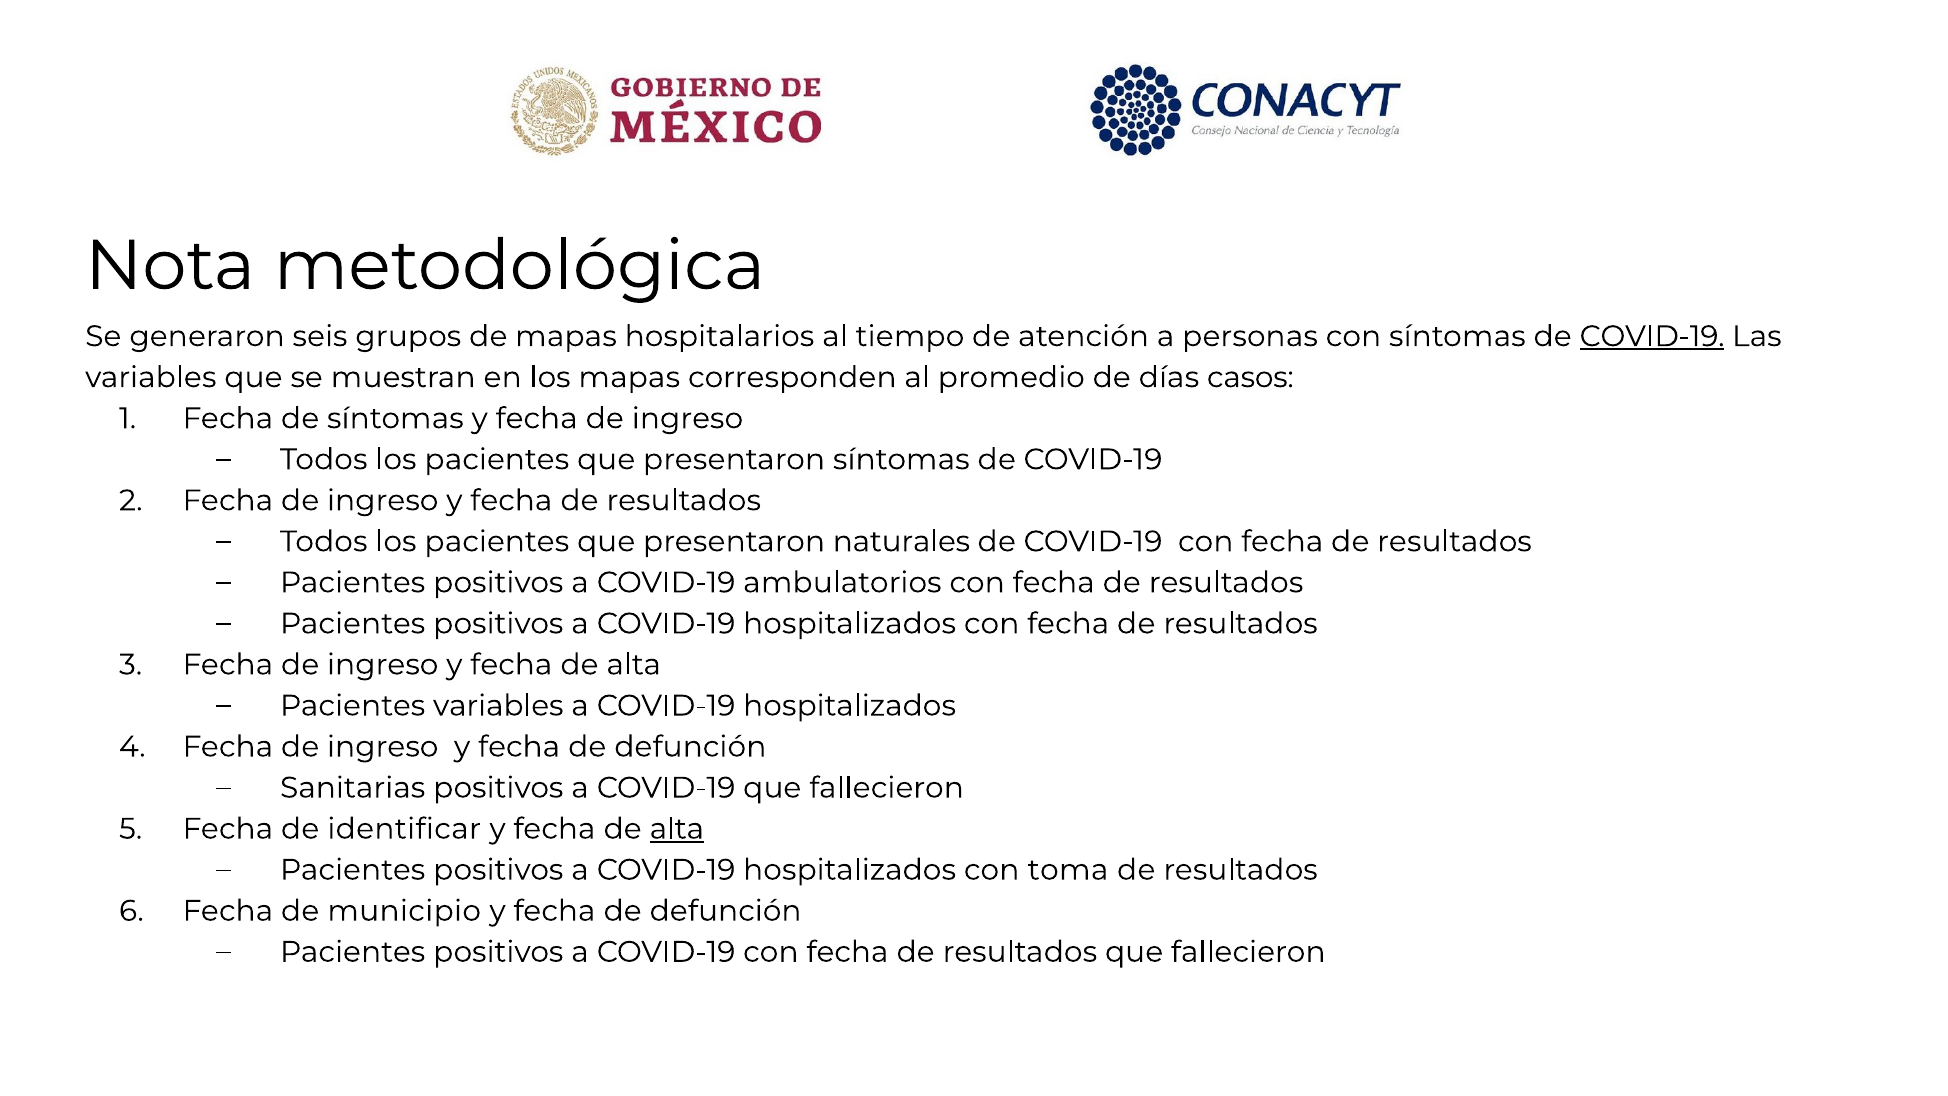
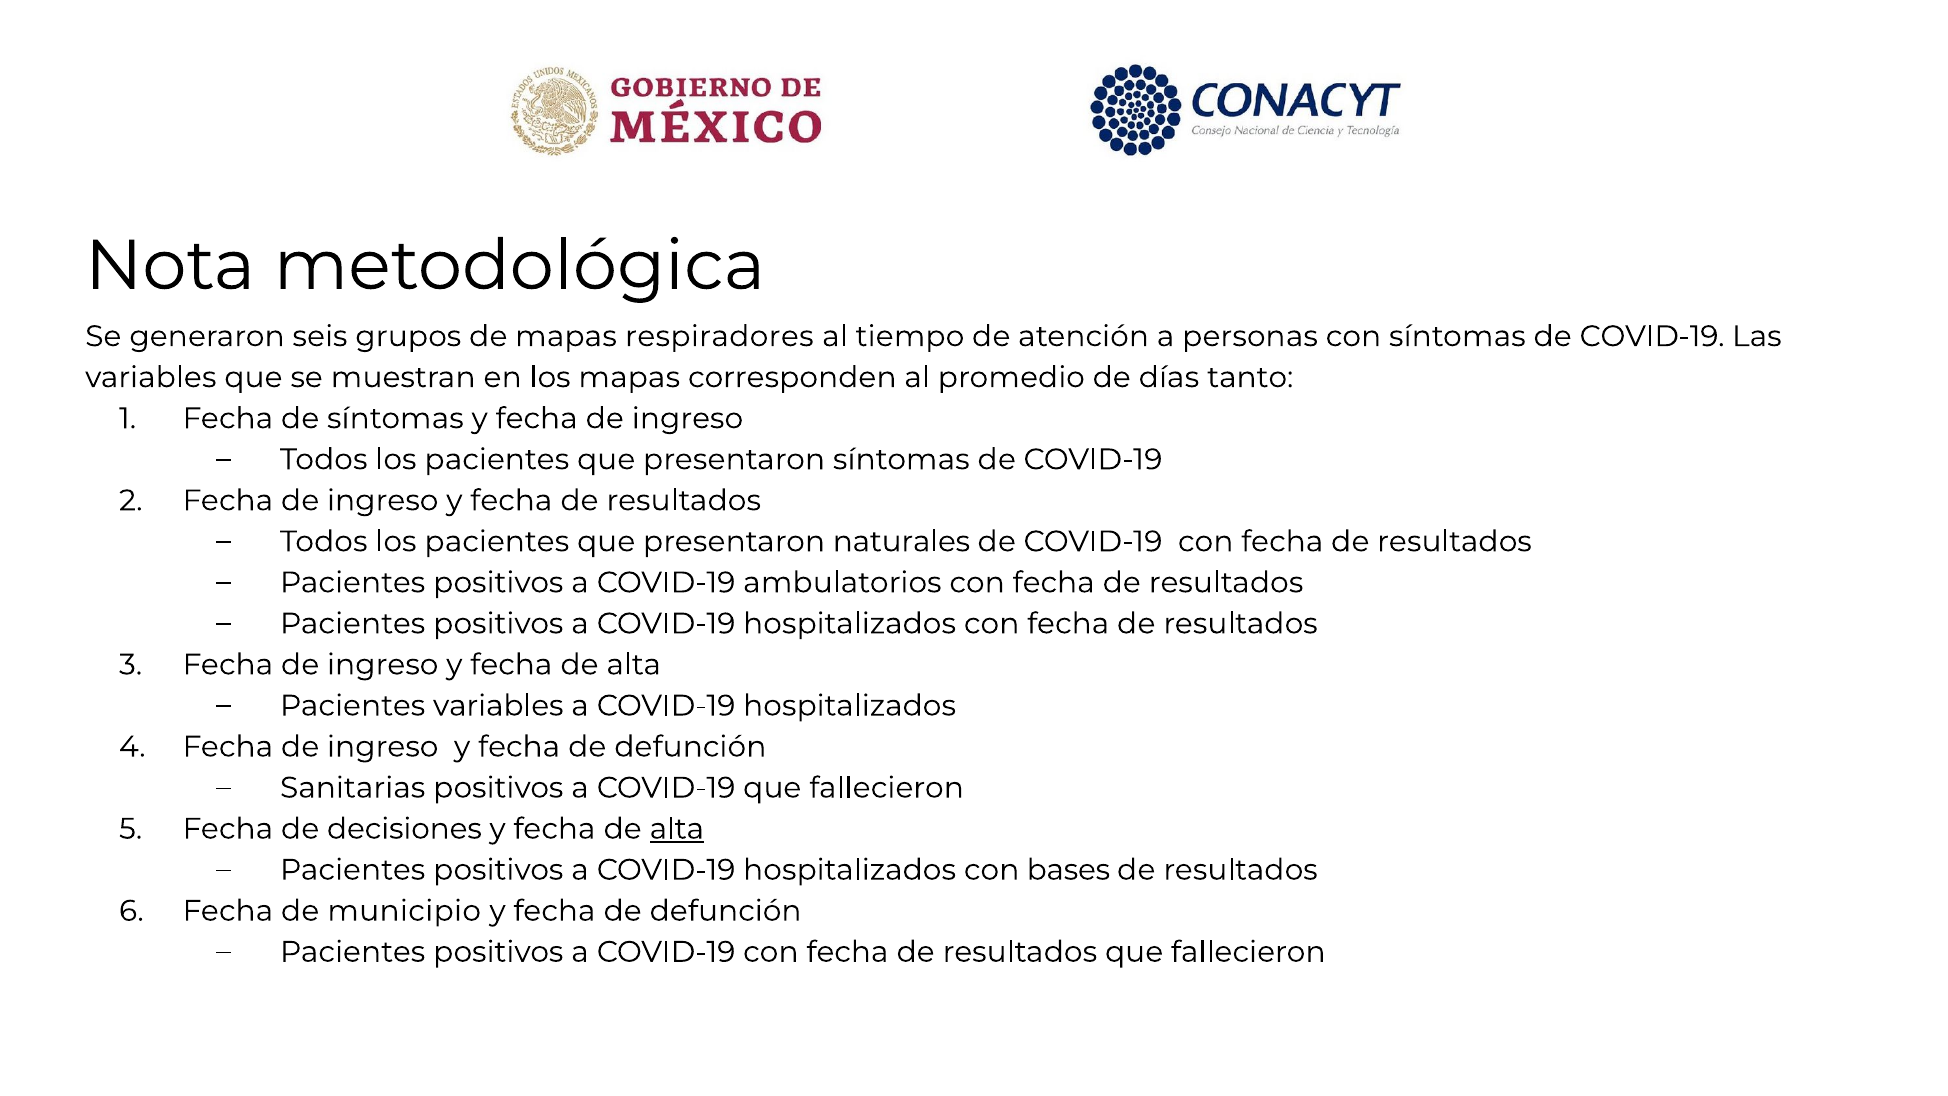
hospitalarios: hospitalarios -> respiradores (719, 336)
COVID-19 underline: present -> none (1652, 336)
casos: casos -> tanto (1250, 377)
identificar: identificar -> decisiones (404, 829)
toma: toma -> bases (1068, 870)
